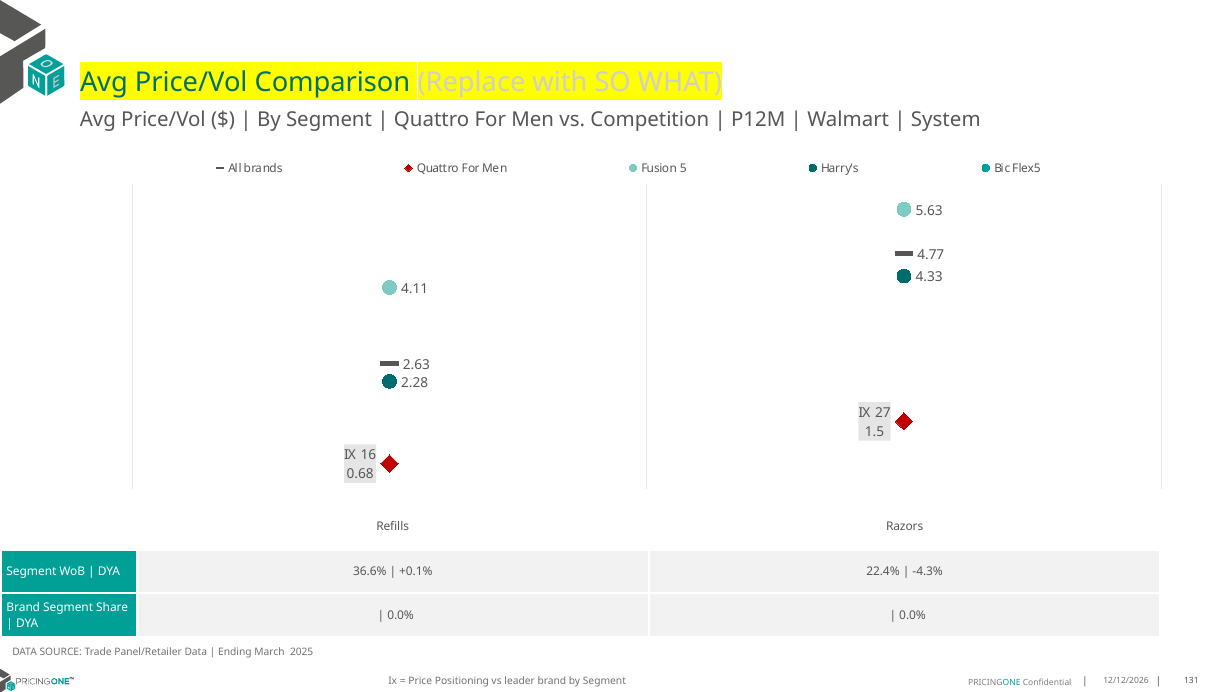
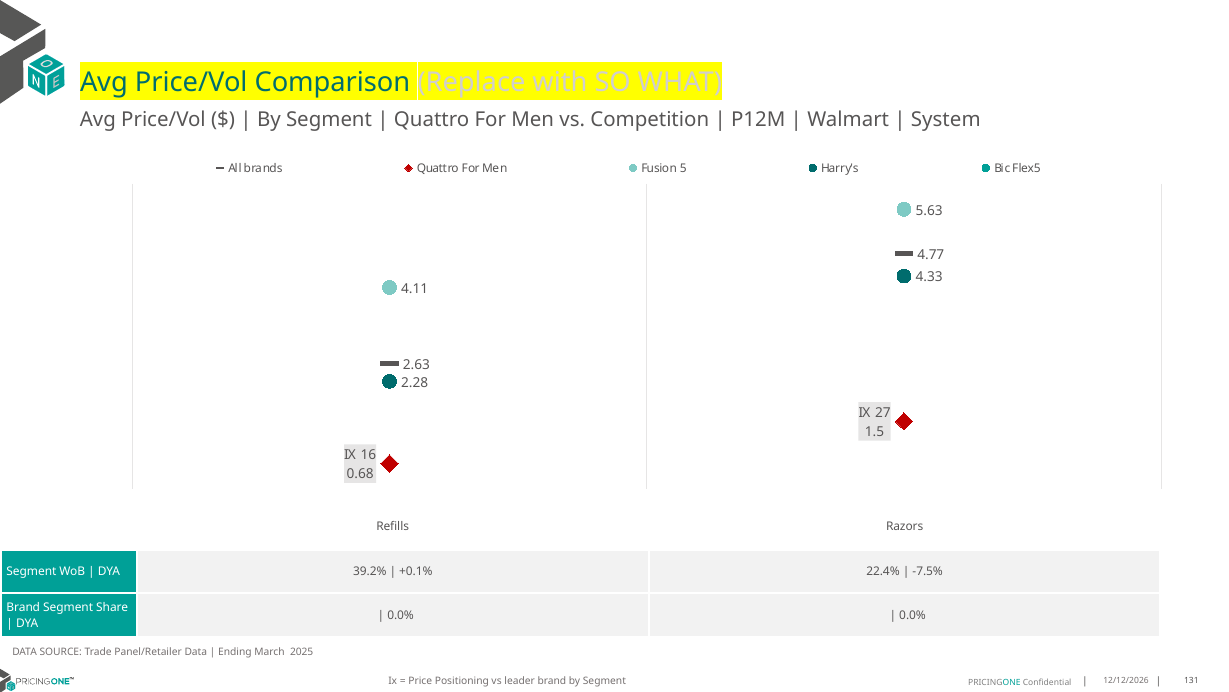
36.6%: 36.6% -> 39.2% (370, 571)
-4.3%: -4.3% -> -7.5% (928, 571)
